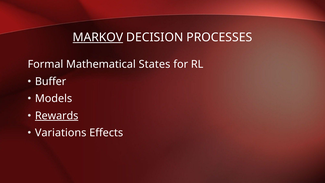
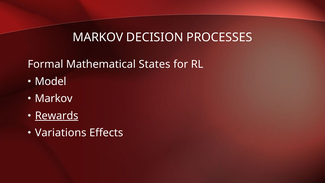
MARKOV underline: present -> none (98, 37)
Buffer: Buffer -> Model (51, 81)
Models: Models -> Markov (54, 99)
